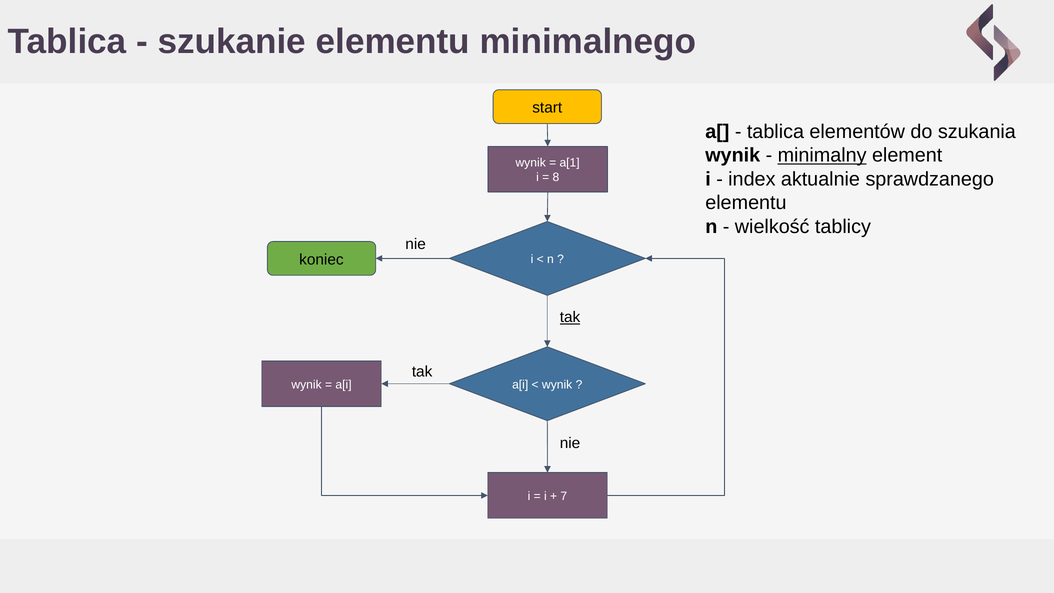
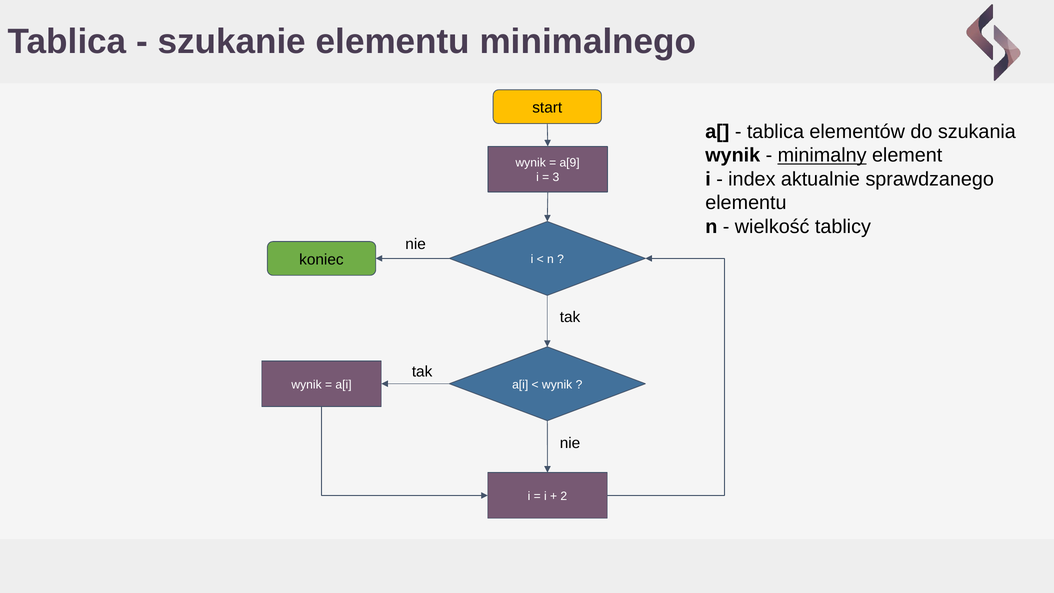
a[1: a[1 -> a[9 (570, 163)
8: 8 -> 3 (556, 177)
tak underline: present -> none (570, 317)
7: 7 -> 2 (564, 496)
